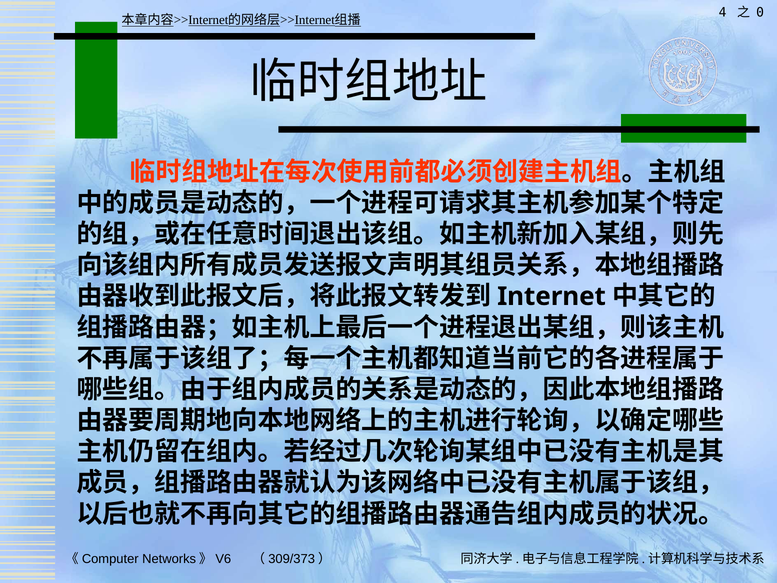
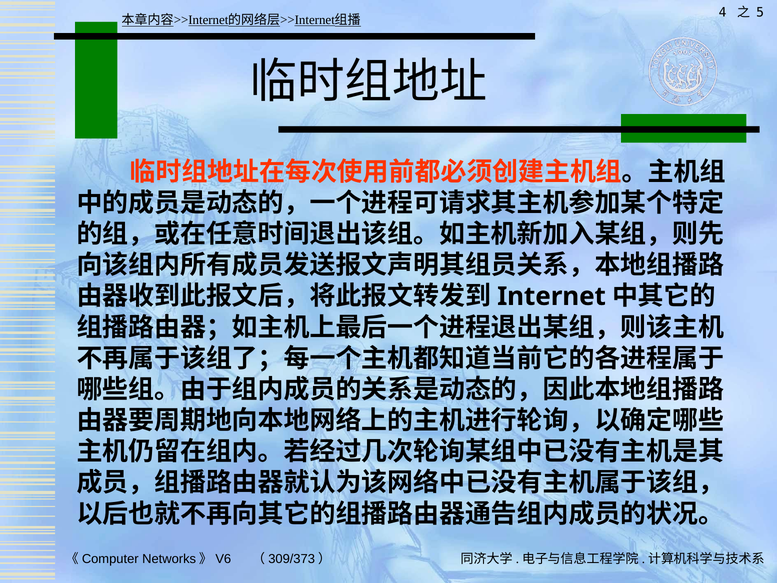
0: 0 -> 5 (760, 13)
